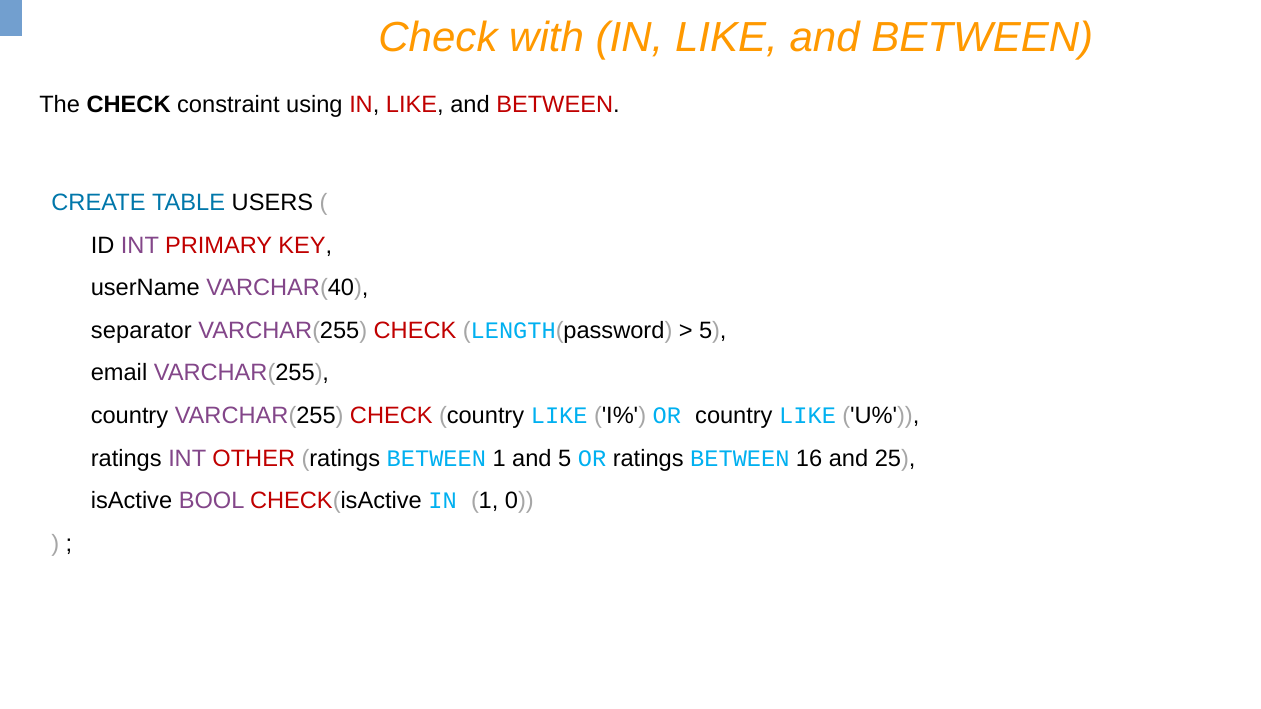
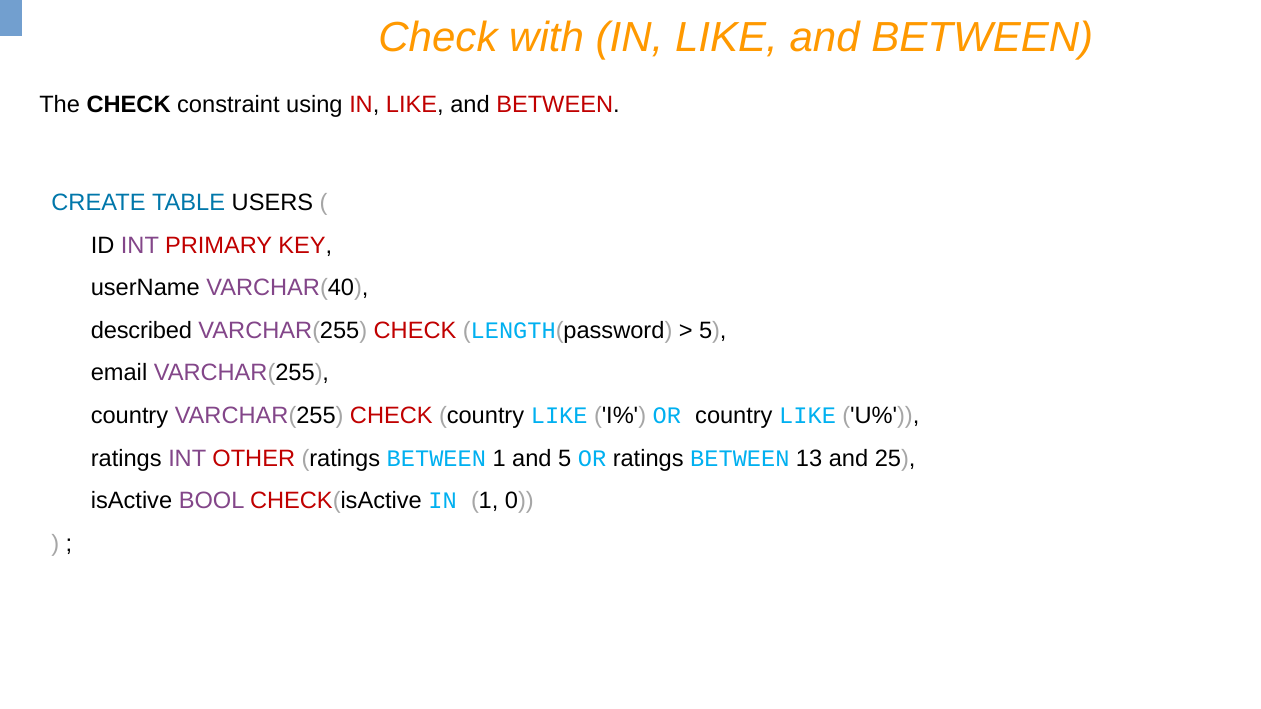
separator: separator -> described (141, 331)
16: 16 -> 13 (809, 458)
